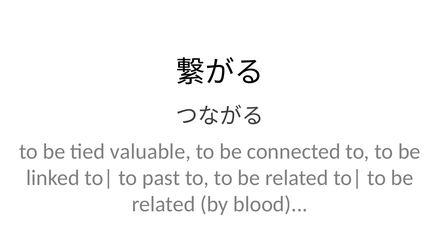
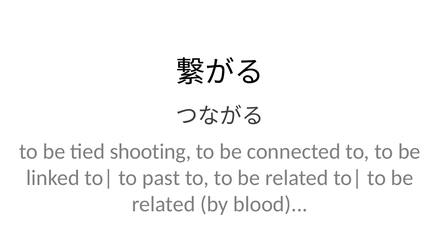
valuable: valuable -> shooting (151, 151)
